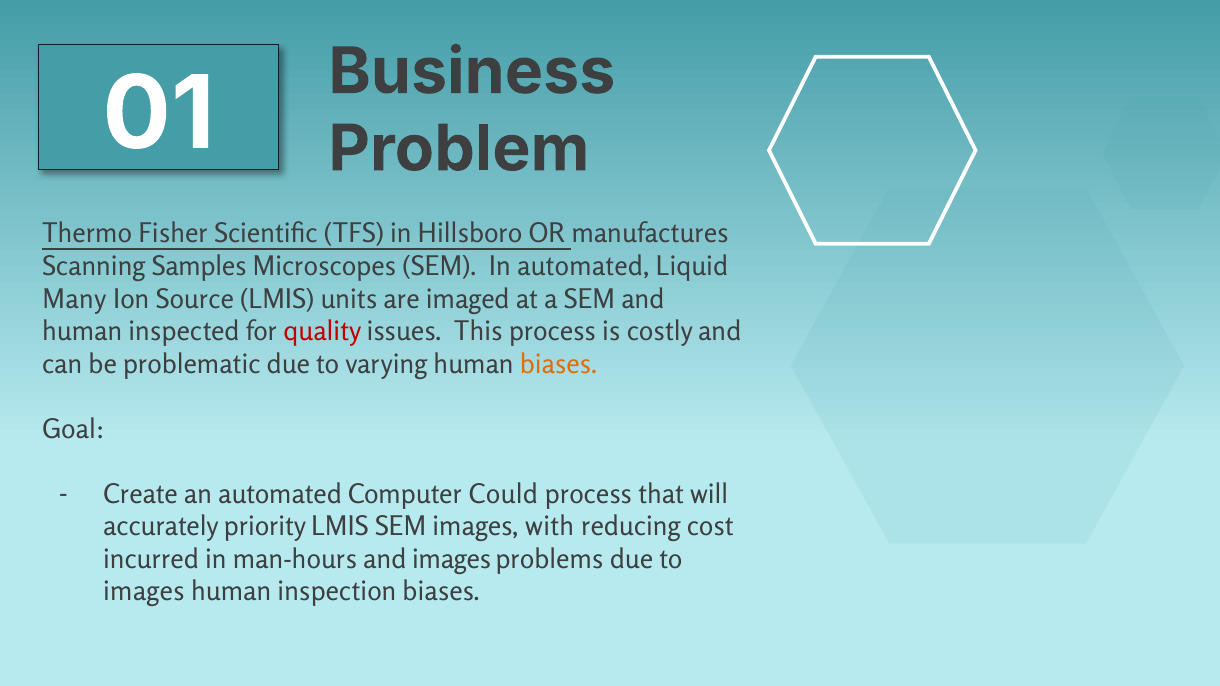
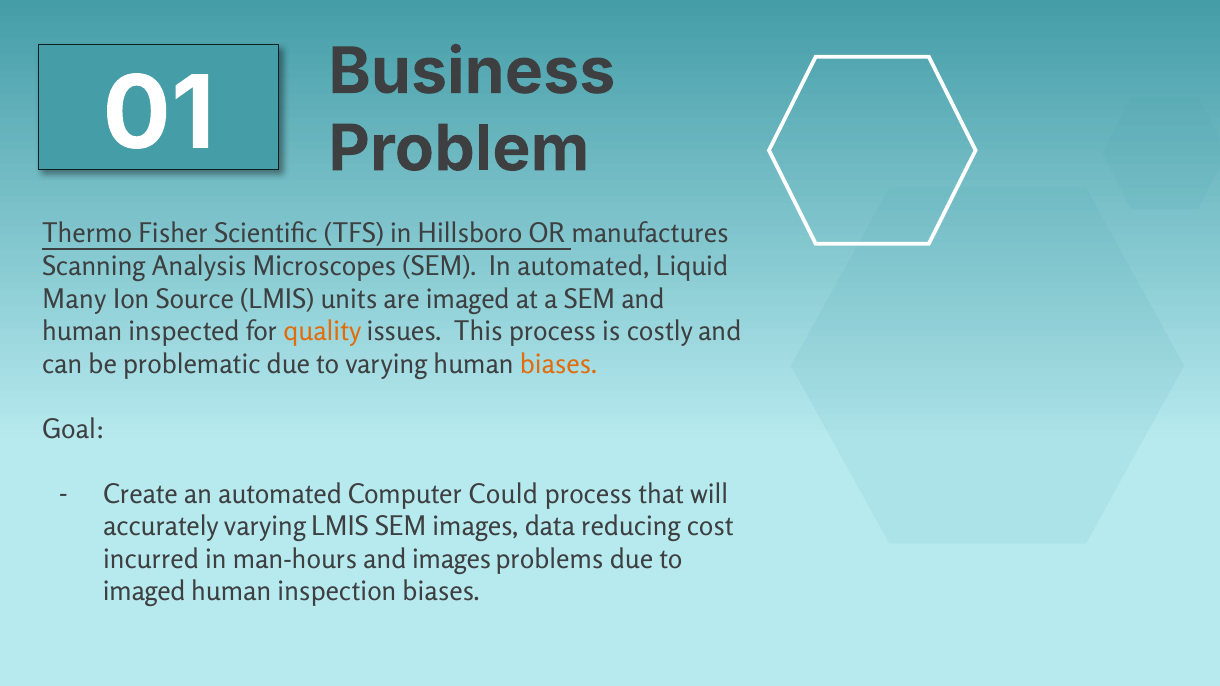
Samples: Samples -> Analysis (199, 267)
quality colour: red -> orange (322, 332)
accurately priority: priority -> varying (265, 527)
with: with -> data (550, 527)
images: images -> imaged (144, 592)
